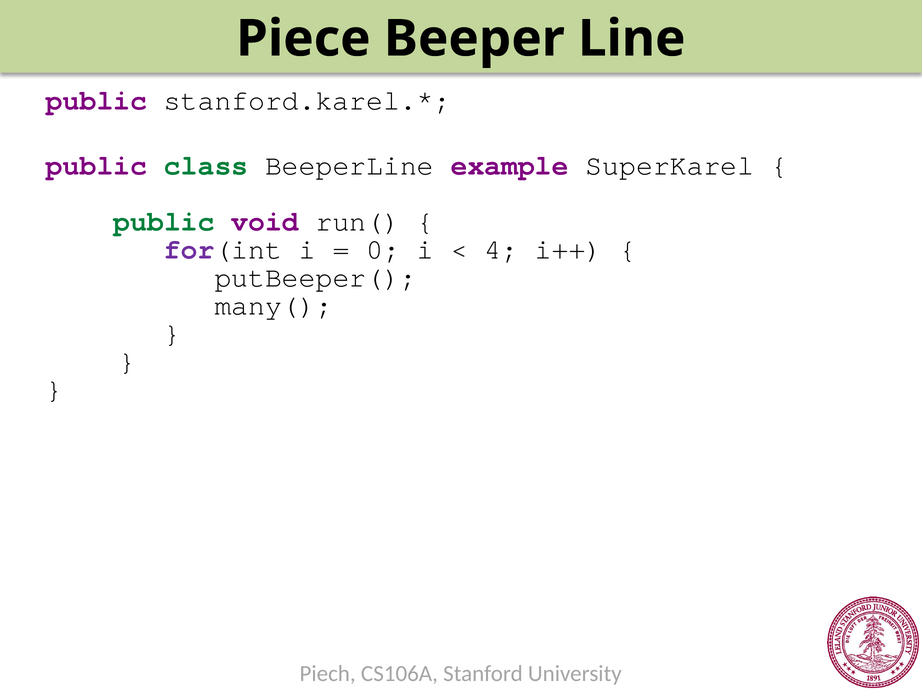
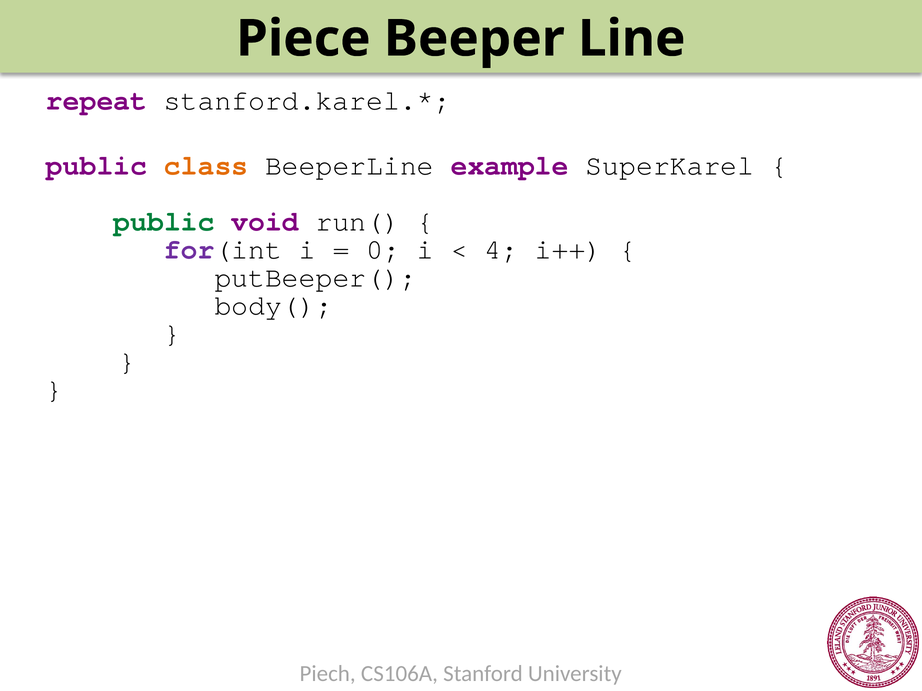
public: public -> repeat (97, 100)
class colour: green -> orange (206, 165)
many(: many( -> body( (274, 306)
